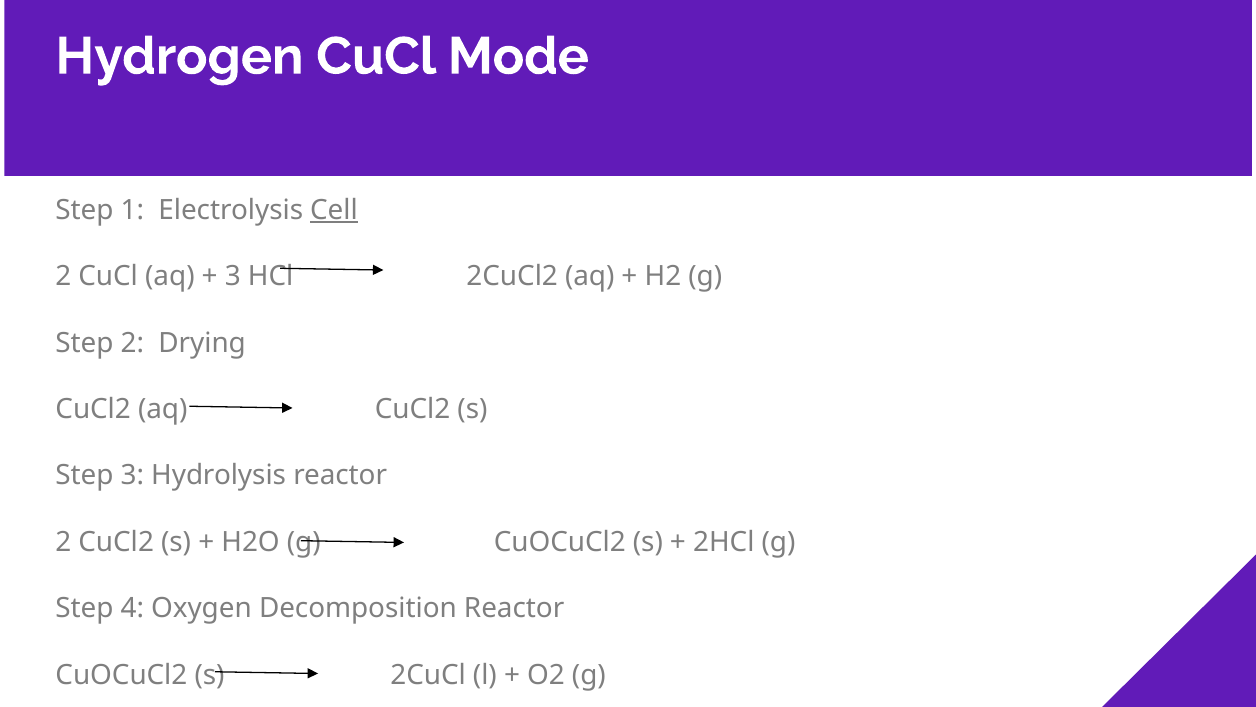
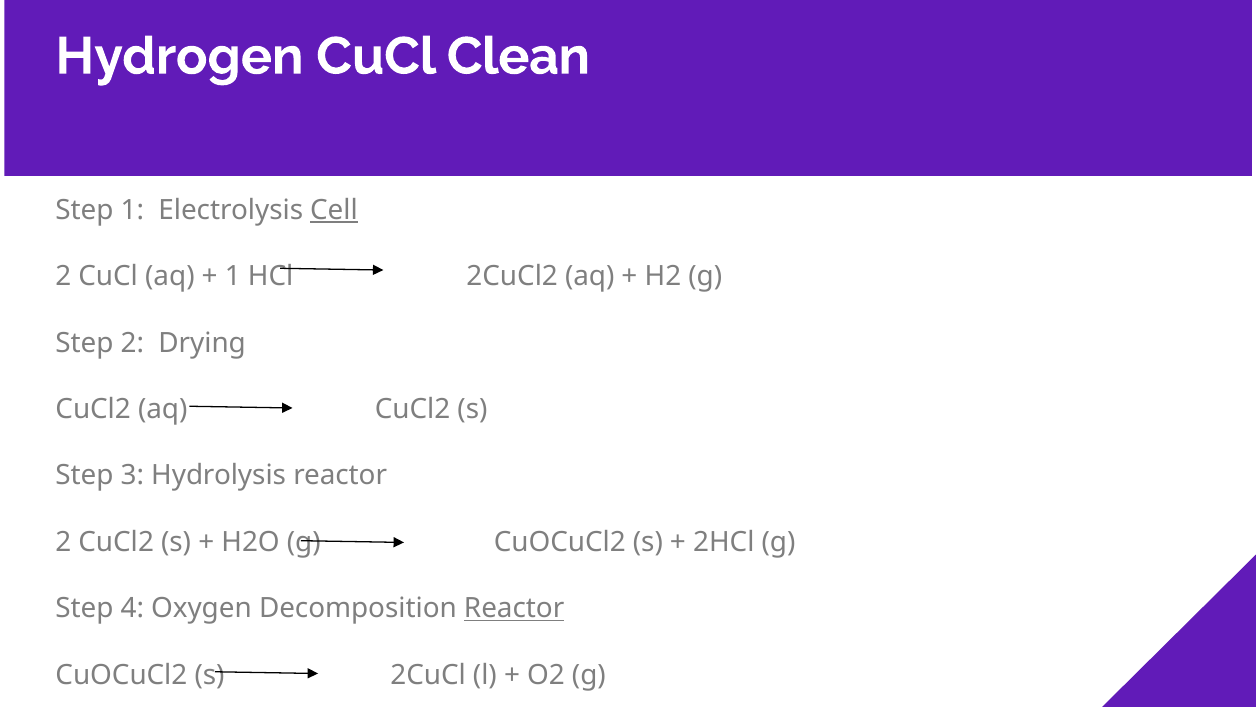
Mode: Mode -> Clean (518, 56)
3: 3 -> 1 (233, 276)
Reactor underline: none -> present (514, 608)
